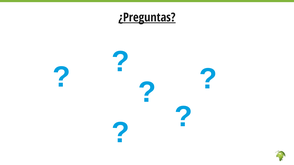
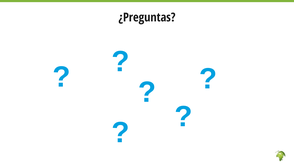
¿Preguntas underline: present -> none (147, 18)
